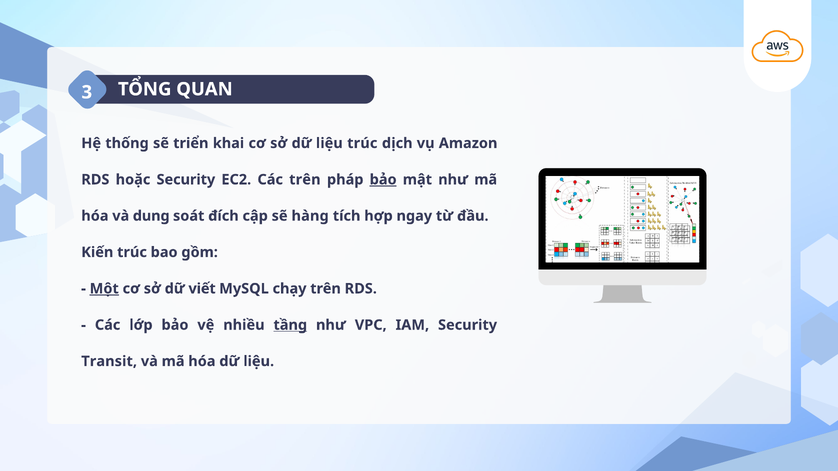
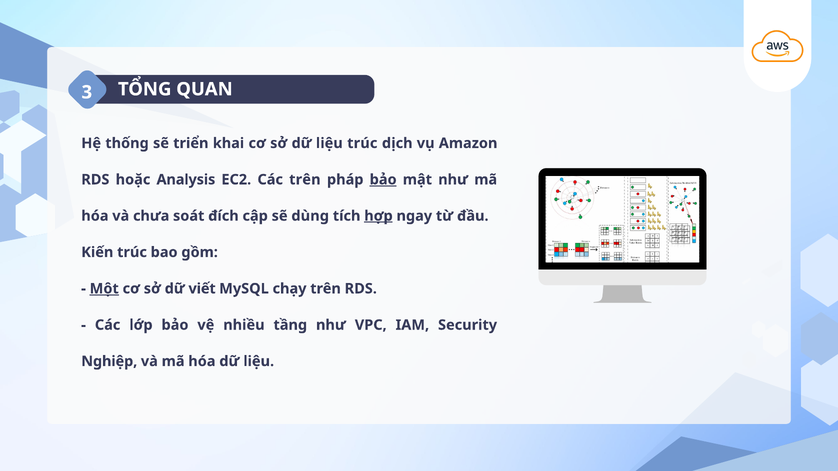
hoặc Security: Security -> Analysis (186, 180)
dung: dung -> chưa (151, 216)
hàng: hàng -> dùng (310, 216)
hợp underline: none -> present (378, 216)
tầng underline: present -> none (290, 325)
Transit: Transit -> Nghiệp (109, 362)
